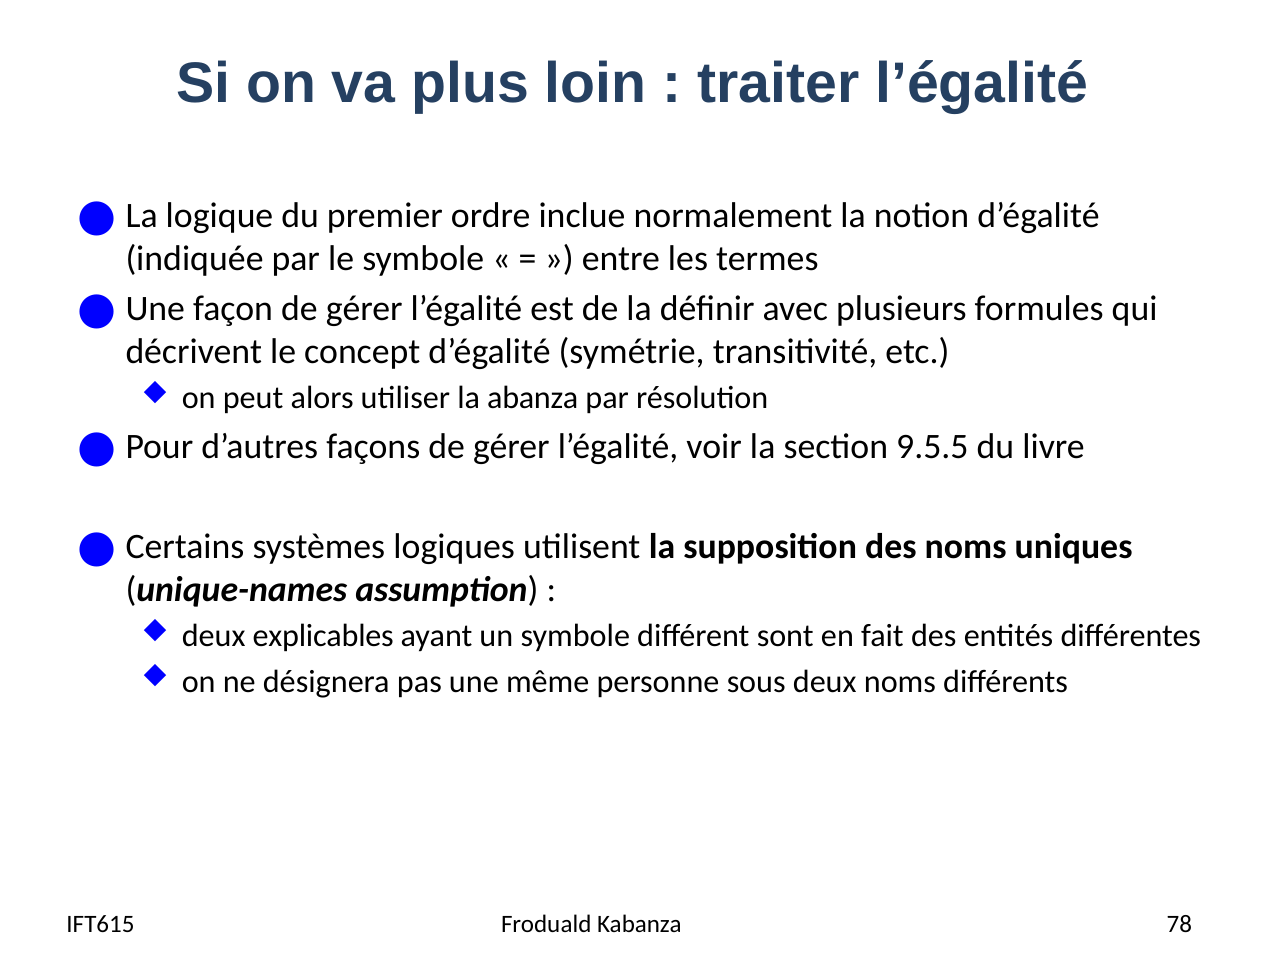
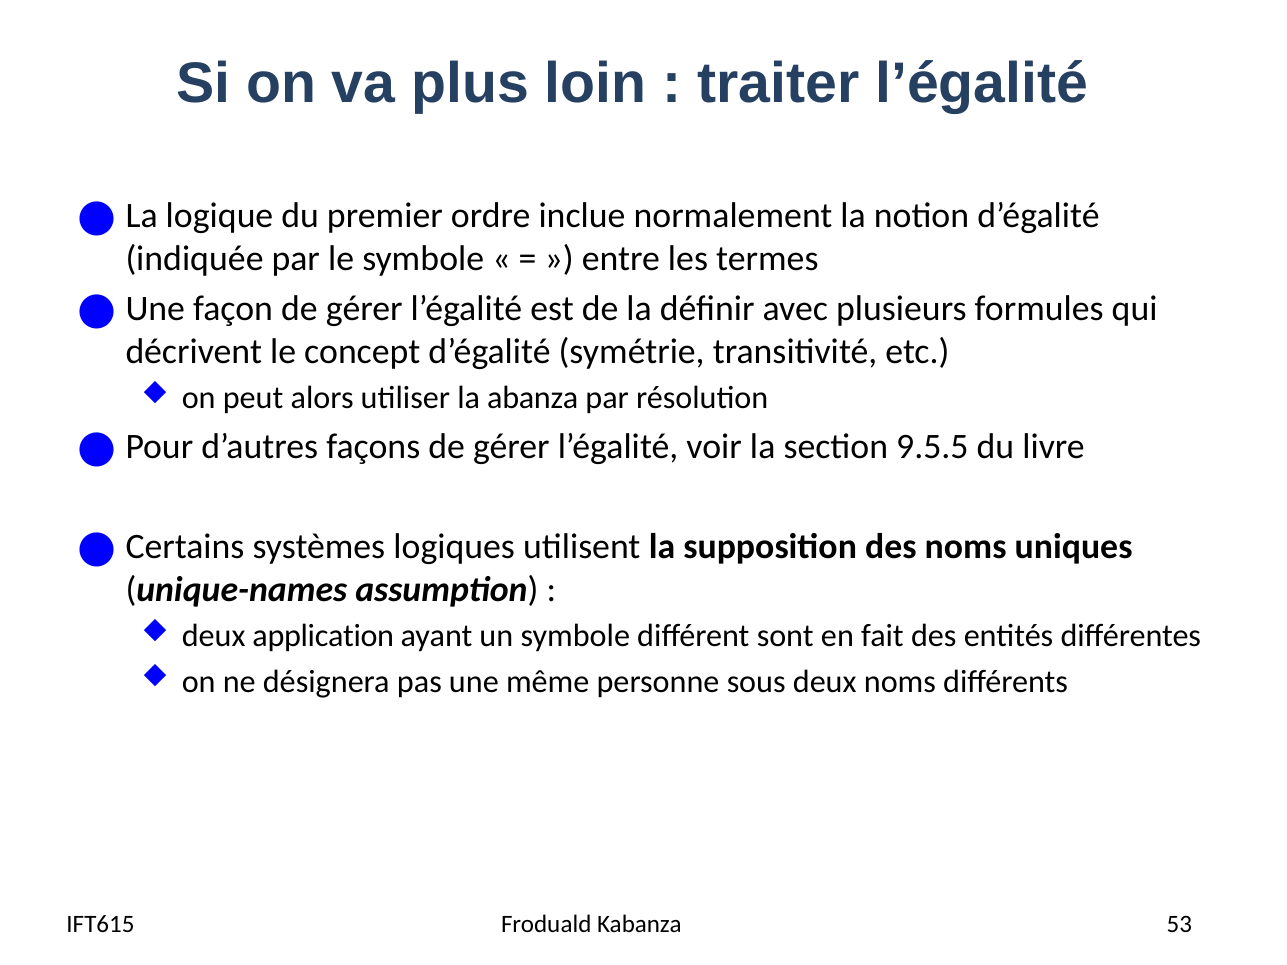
explicables: explicables -> application (323, 637)
78: 78 -> 53 (1179, 924)
